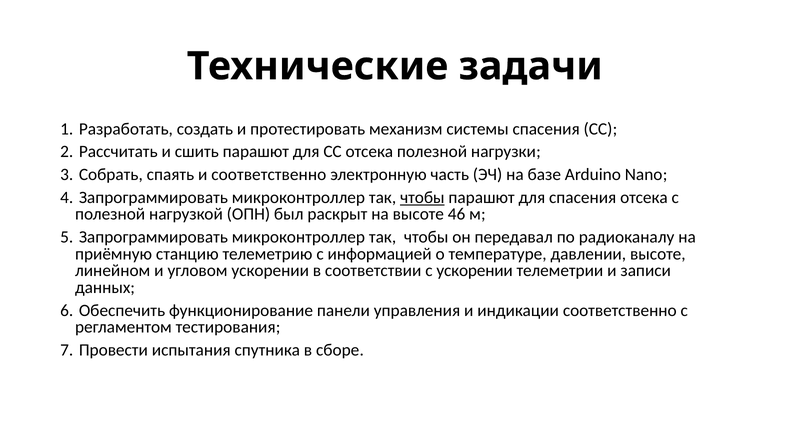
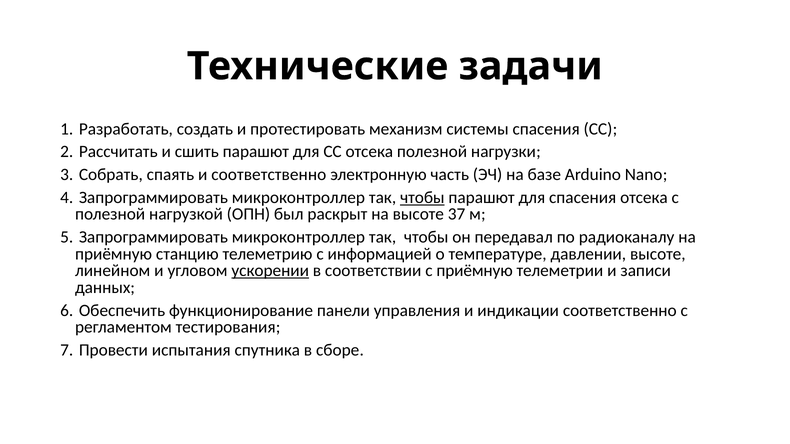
46: 46 -> 37 (457, 214)
ускорении underline: none -> present (270, 271)
с ускорении: ускорении -> приёмную (475, 271)
